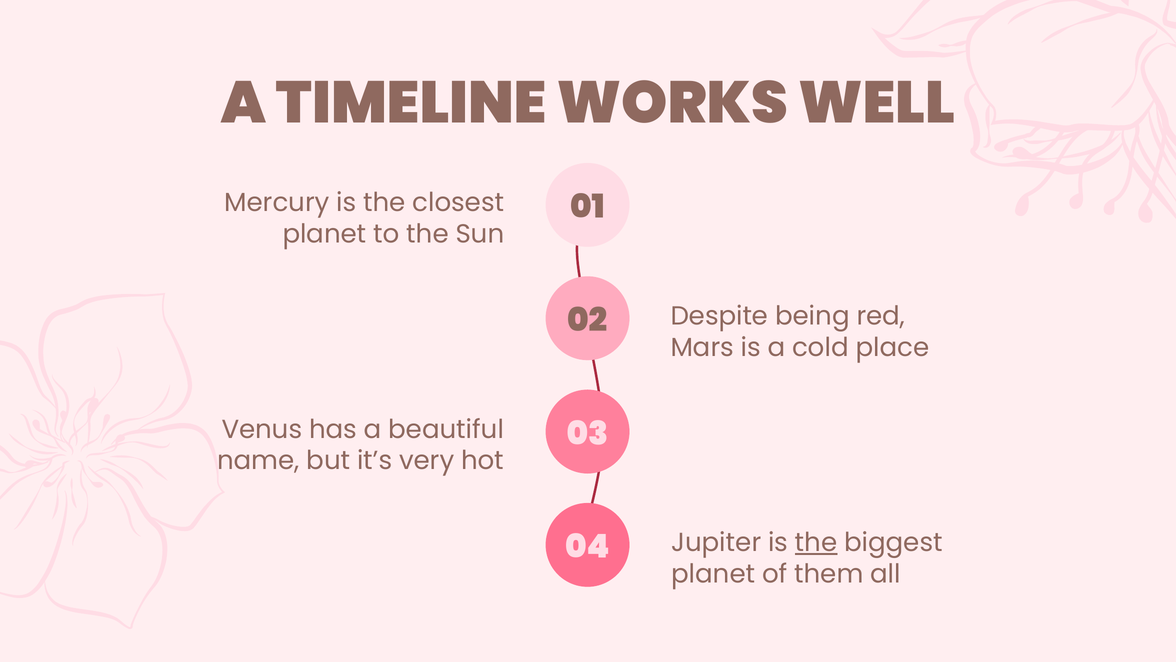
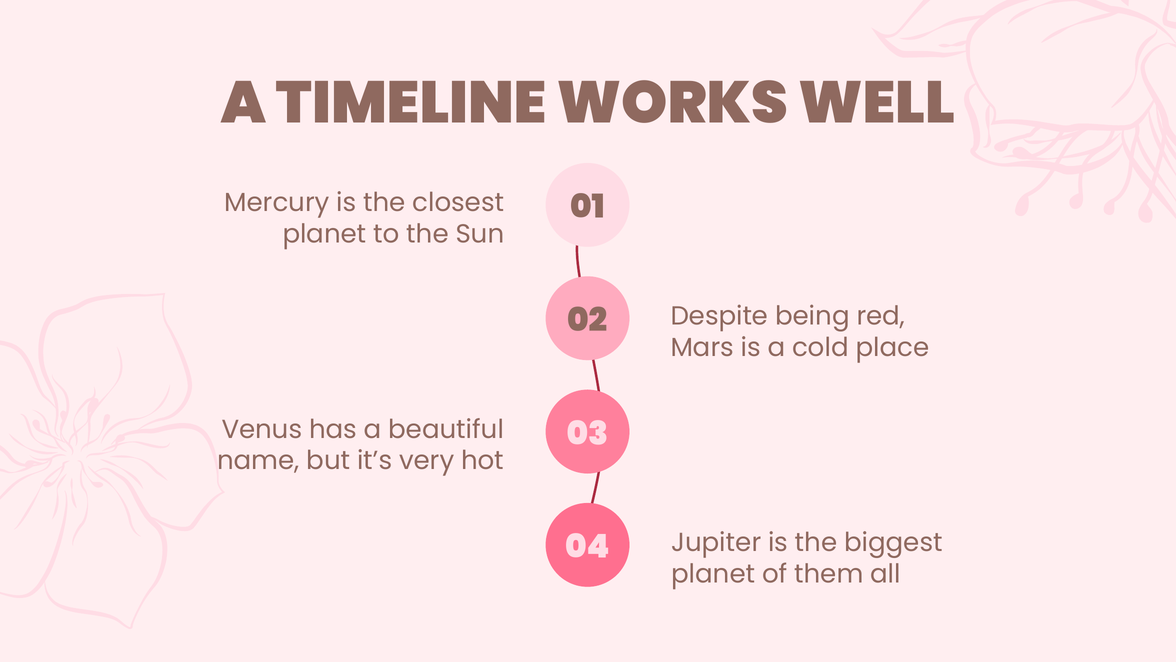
the underline: present -> none (816, 542)
